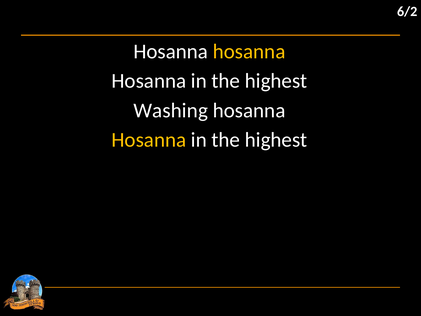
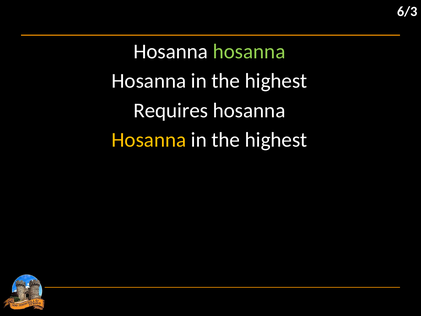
6/2: 6/2 -> 6/3 (407, 11)
hosanna colour: yellow -> light green (249, 51)
Washing: Washing -> Requires (171, 110)
